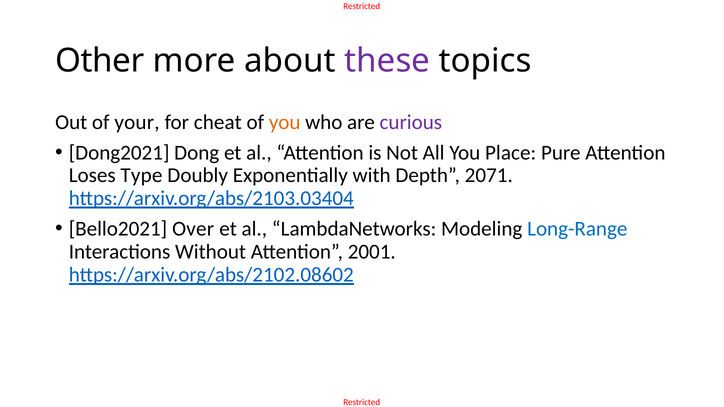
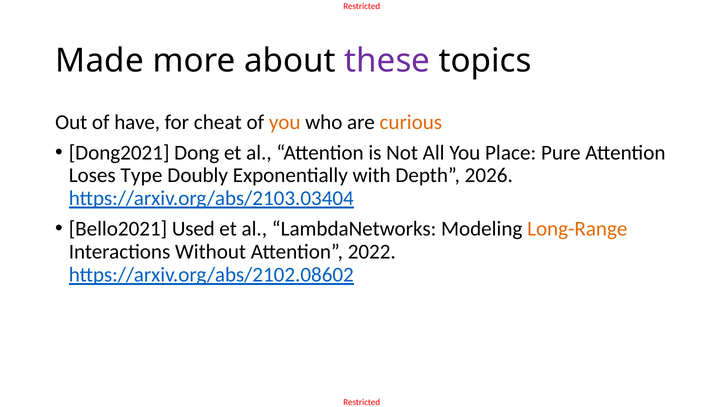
Other: Other -> Made (100, 61)
your: your -> have (137, 122)
curious colour: purple -> orange (411, 122)
2071: 2071 -> 2026 (489, 175)
Over: Over -> Used (193, 229)
Long-Range colour: blue -> orange (577, 229)
2001: 2001 -> 2022 (372, 252)
